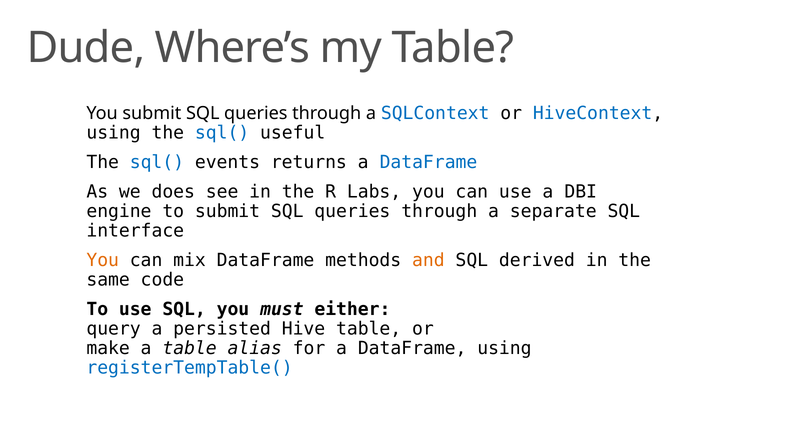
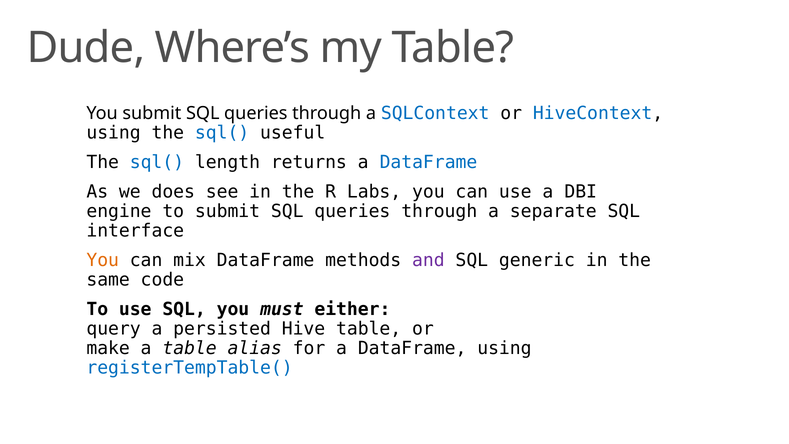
events: events -> length (227, 162)
and colour: orange -> purple (428, 260)
derived: derived -> generic (537, 260)
